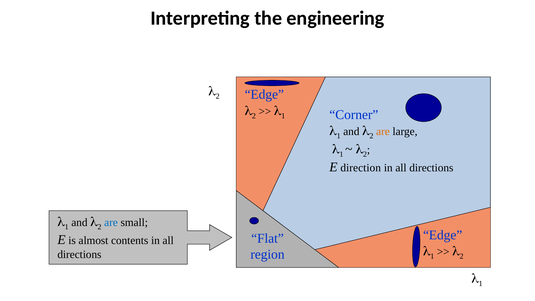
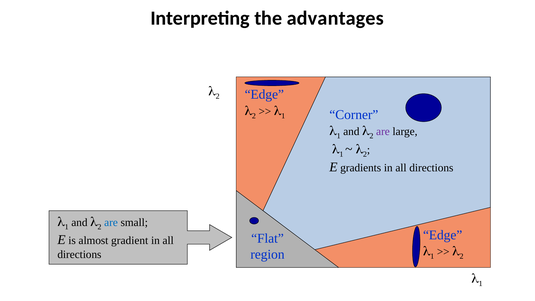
engineering: engineering -> advantages (335, 18)
are colour: orange -> purple (383, 131)
direction: direction -> gradients (361, 168)
contents: contents -> gradient (130, 241)
